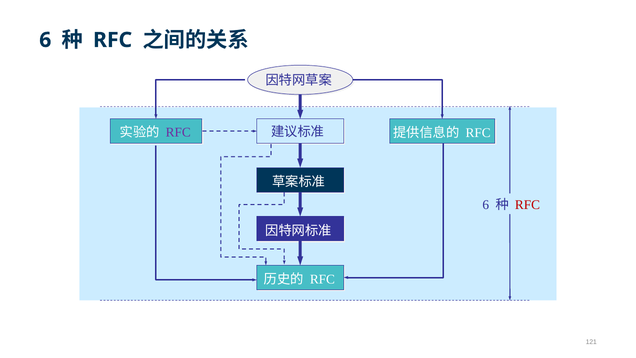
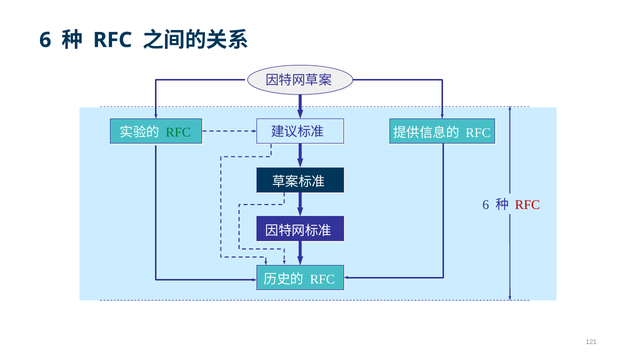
RFC colour: purple -> green (178, 132)
